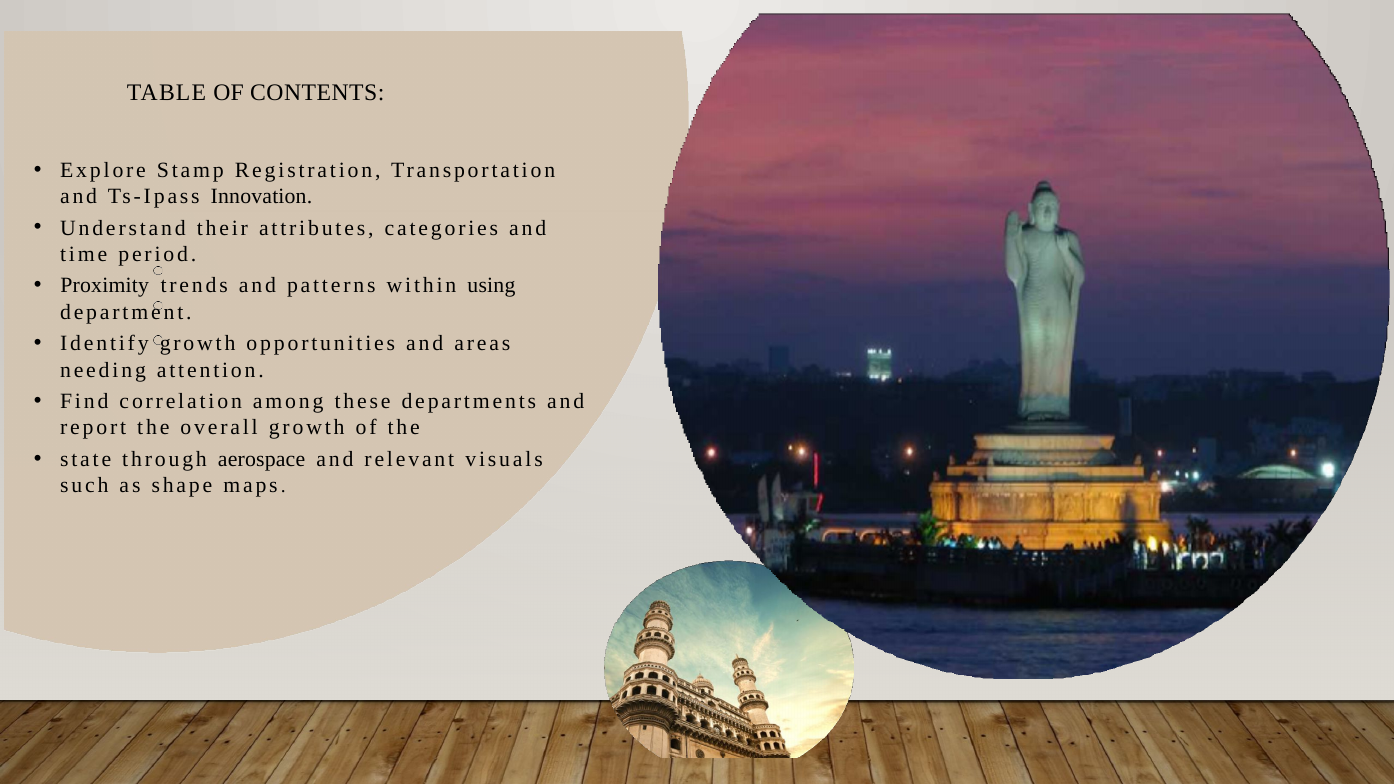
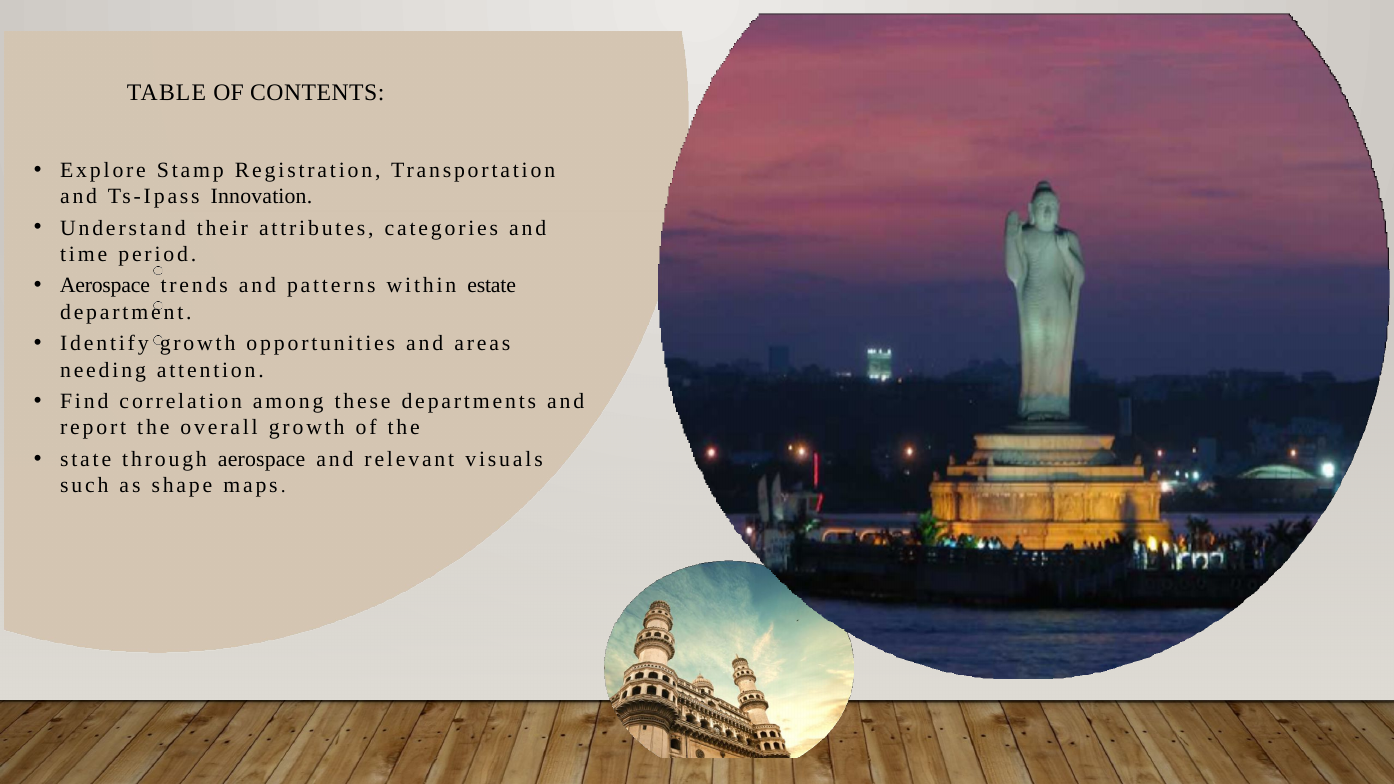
Proximity: Proximity -> Aerospace (105, 286)
using: using -> estate (492, 286)
